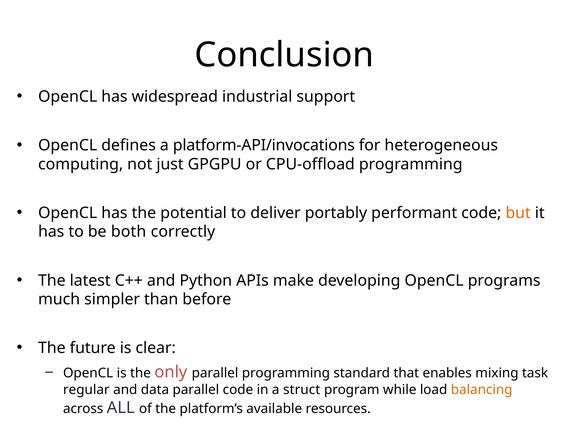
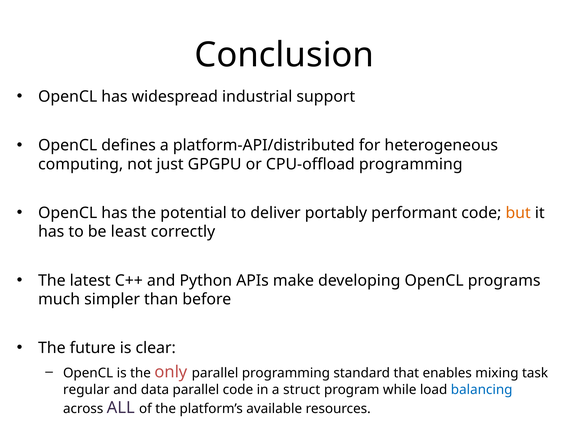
platform-API/invocations: platform-API/invocations -> platform-API/distributed (264, 145)
both: both -> least (129, 232)
balancing colour: orange -> blue (482, 390)
